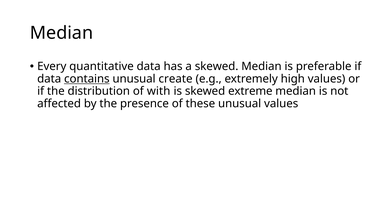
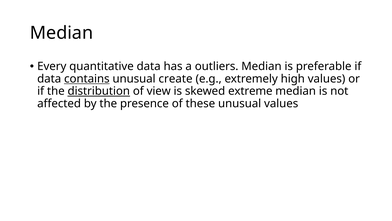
a skewed: skewed -> outliers (217, 66)
distribution underline: none -> present (99, 91)
with: with -> view (159, 91)
